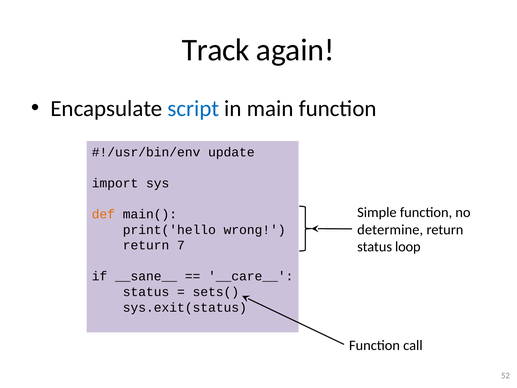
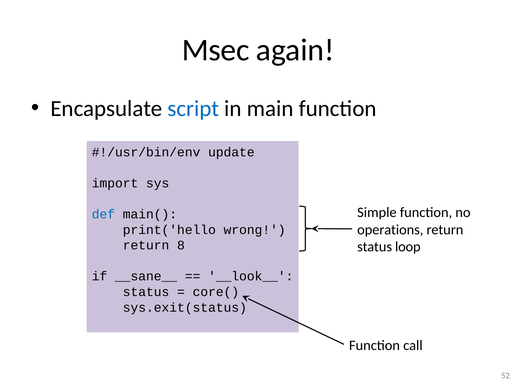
Track: Track -> Msec (216, 50)
def colour: orange -> blue (103, 214)
determine: determine -> operations (390, 229)
7: 7 -> 8 (181, 245)
__care__: __care__ -> __look__ (251, 276)
sets(: sets( -> core( (216, 292)
